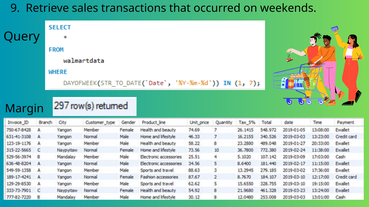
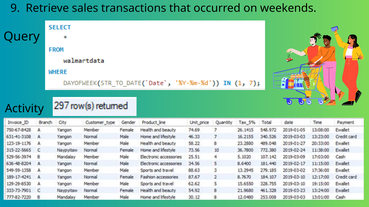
Margin: Margin -> Activity (24, 109)
